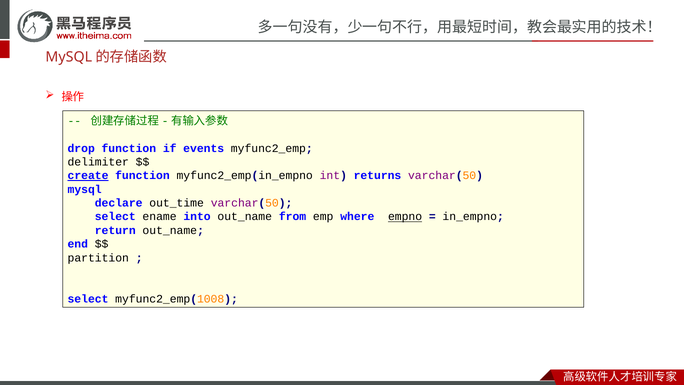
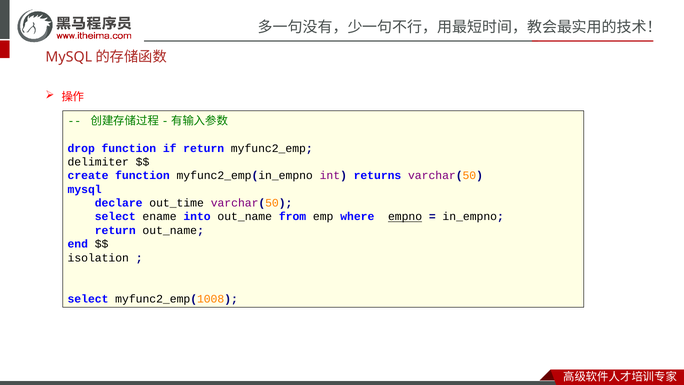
if events: events -> return (204, 148)
create underline: present -> none (88, 176)
partition: partition -> isolation (98, 258)
